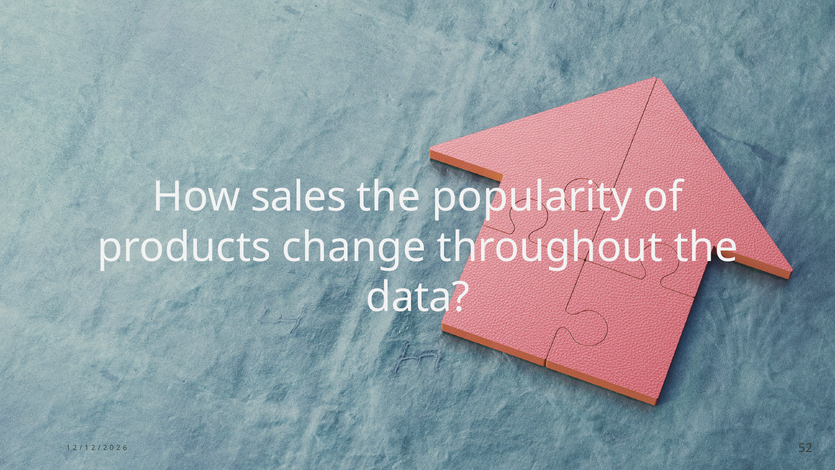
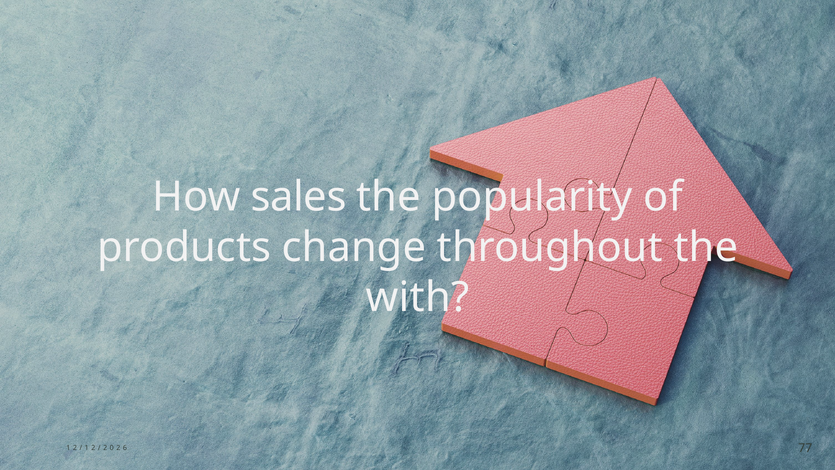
data: data -> with (418, 297)
52: 52 -> 77 (805, 448)
